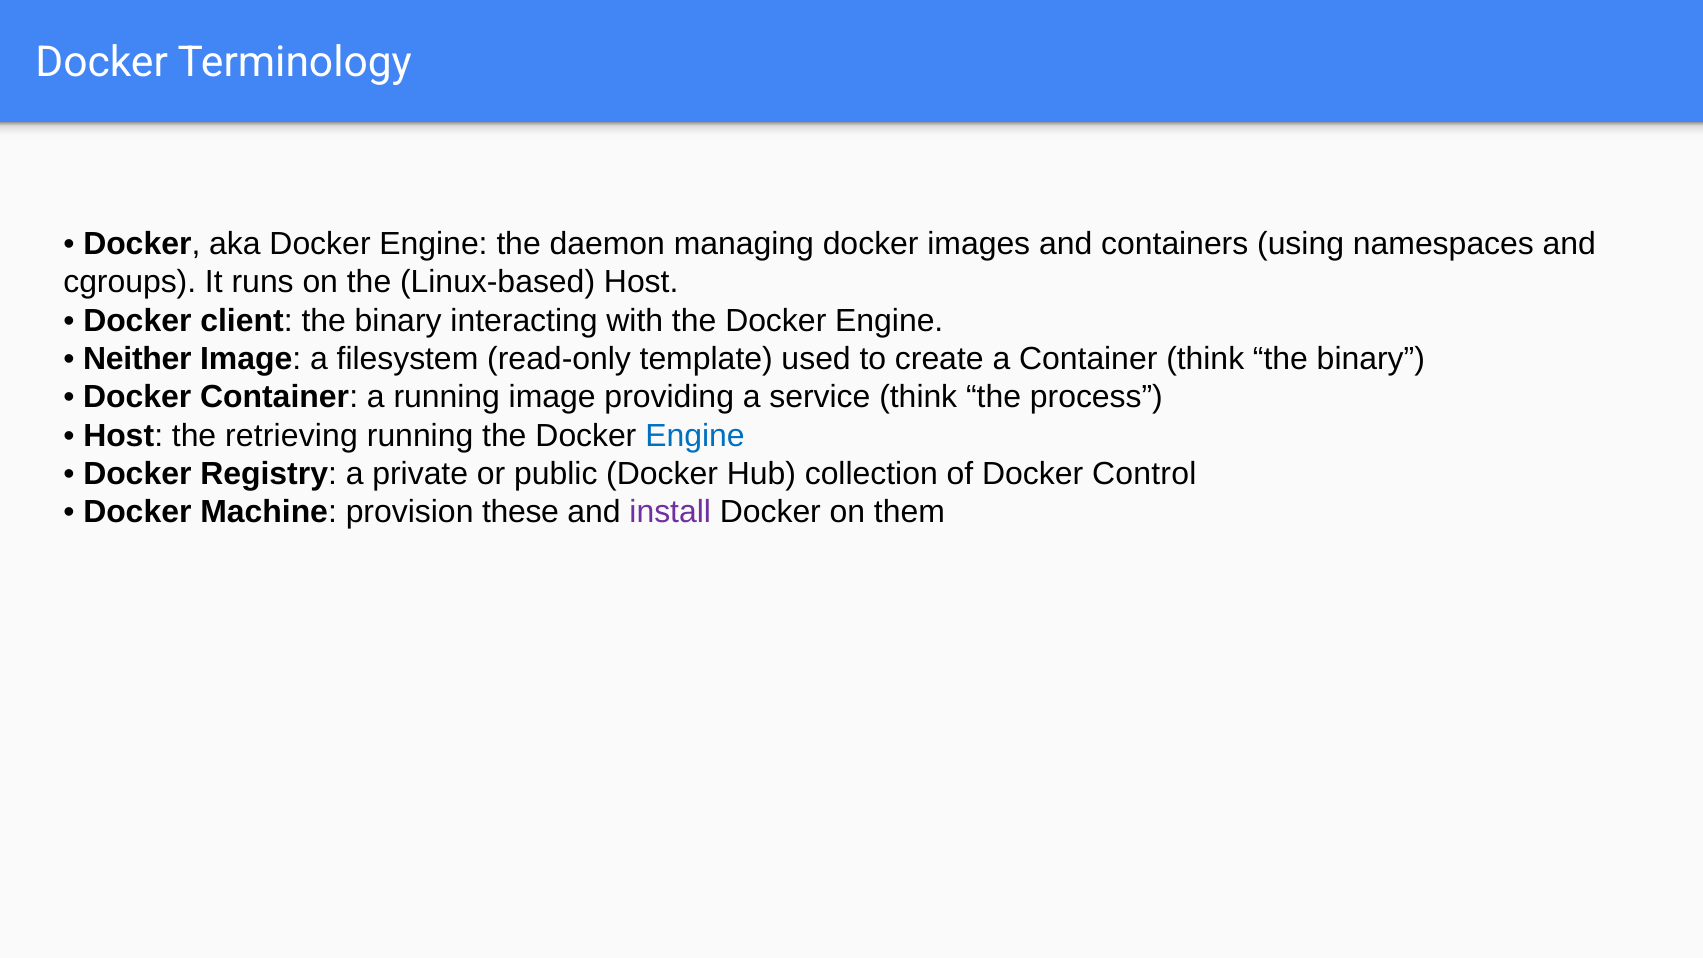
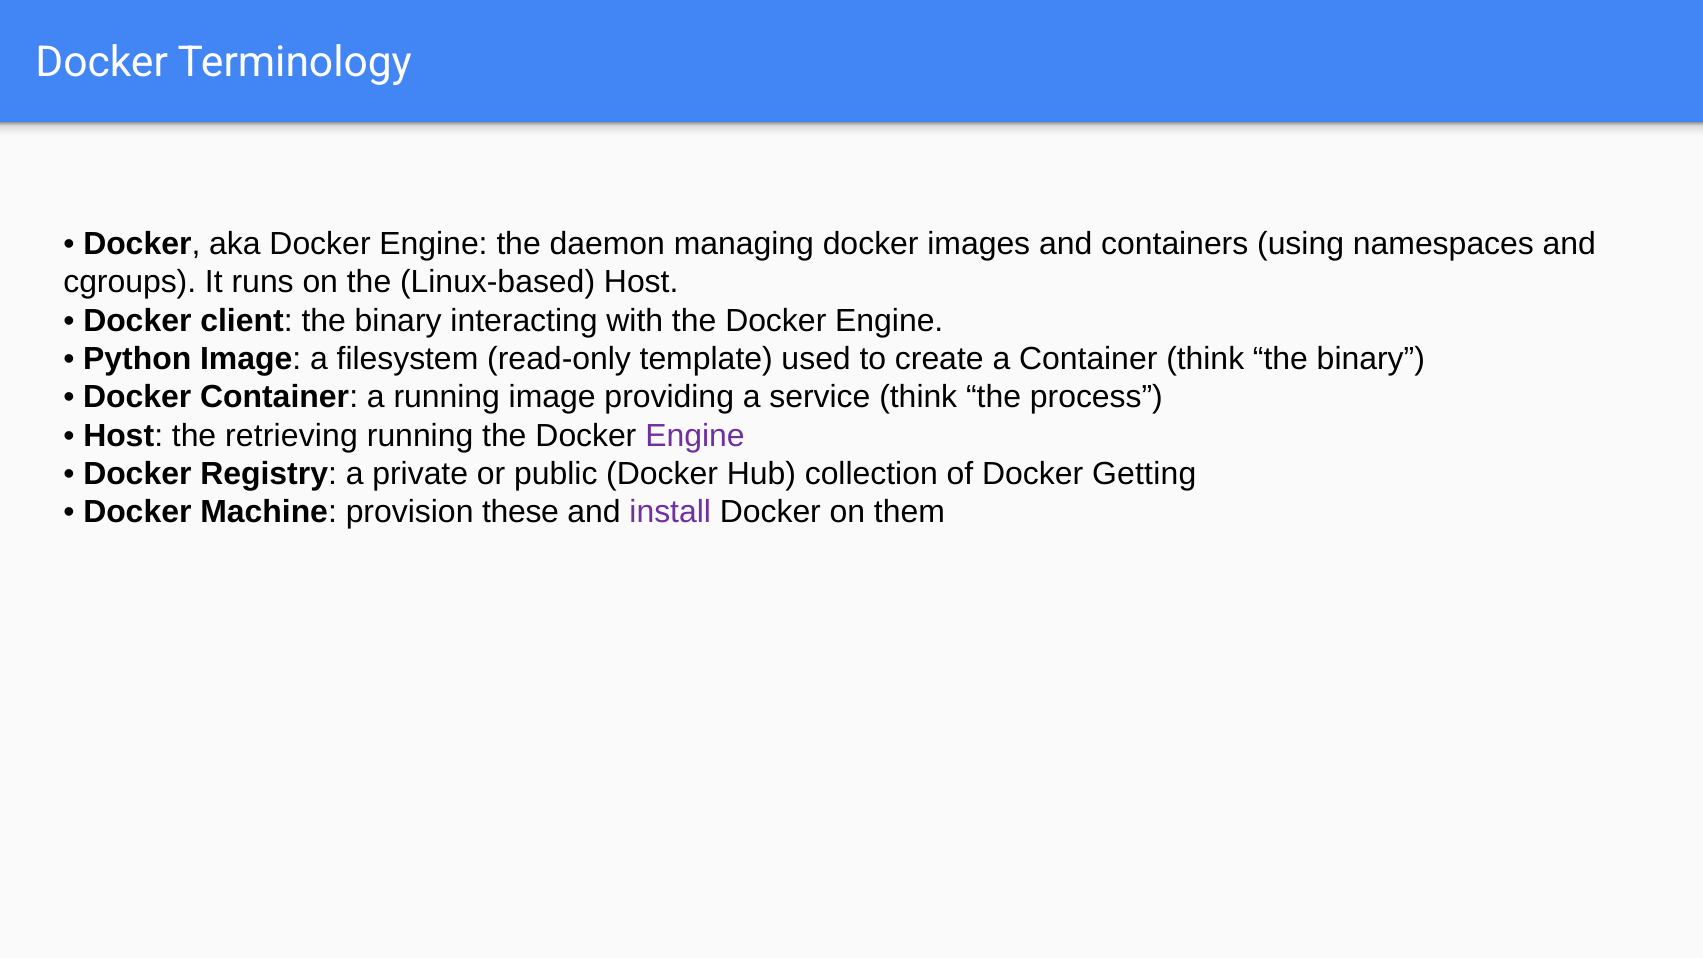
Neither: Neither -> Python (137, 359)
Engine colour: blue -> purple (695, 436)
Control: Control -> Getting (1144, 474)
